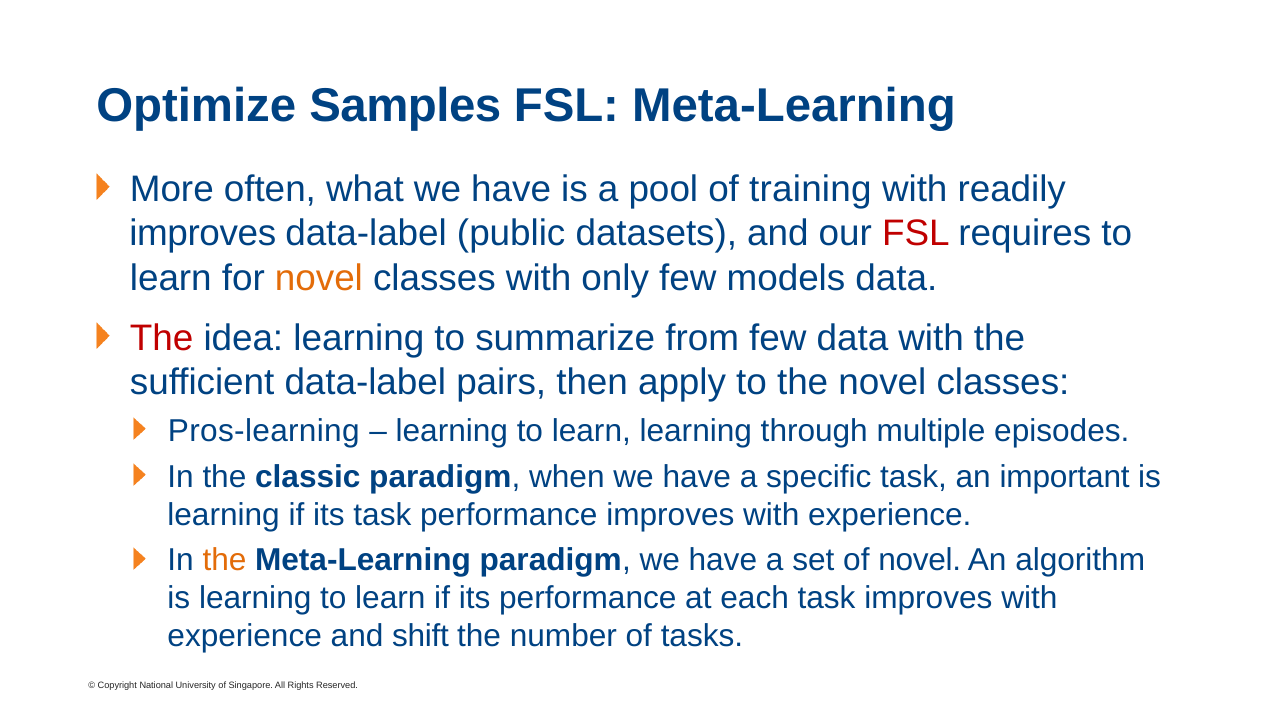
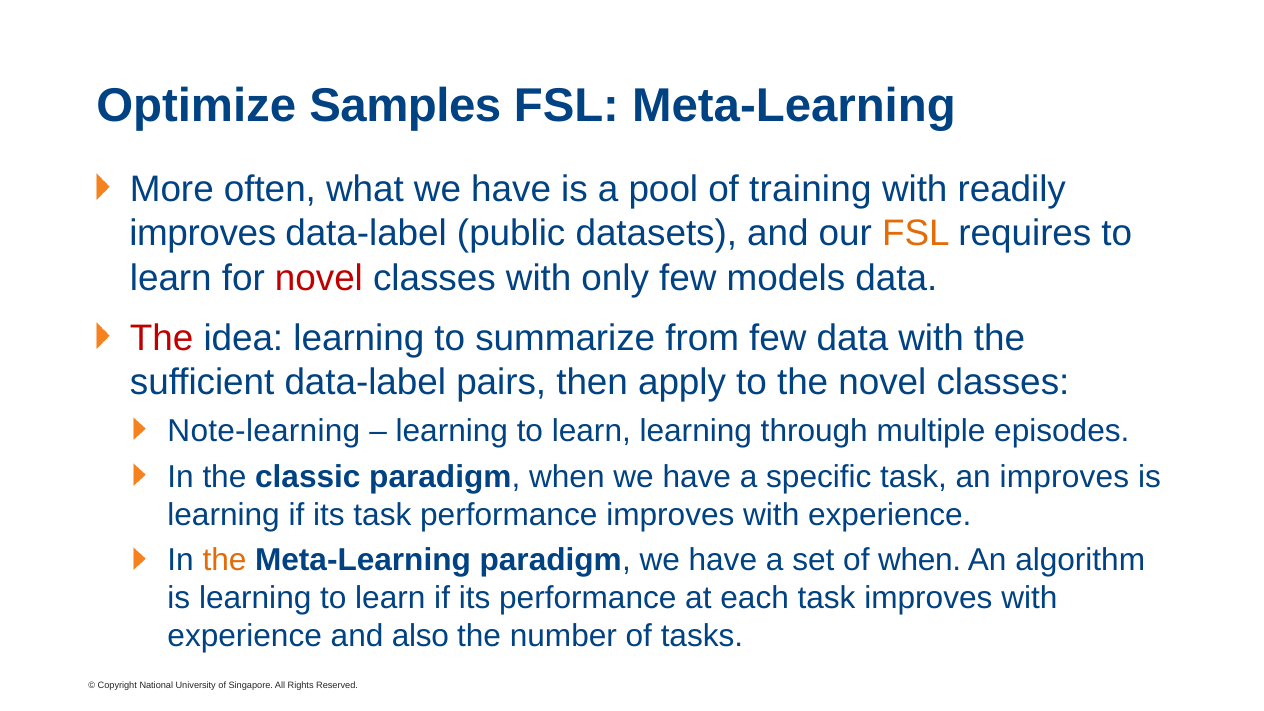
FSL colour: red -> orange (916, 234)
novel colour: orange -> red (319, 278)
Pros-learning: Pros-learning -> Note-learning (264, 431)
an important: important -> improves (1064, 477)
of novel: novel -> when (920, 561)
shift: shift -> also (420, 636)
